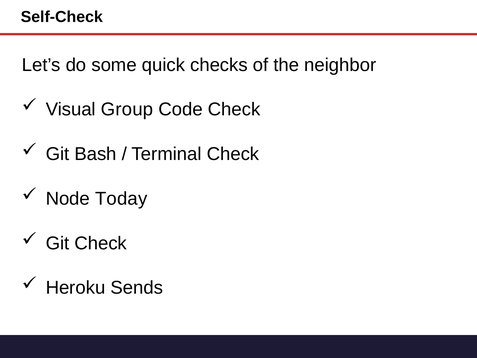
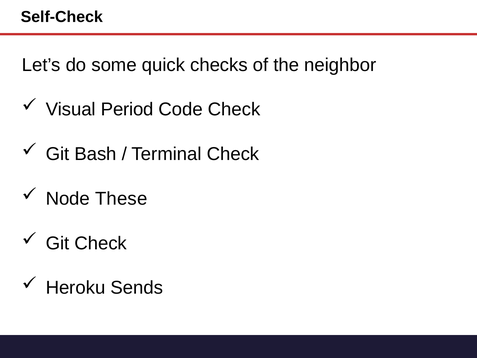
Group: Group -> Period (127, 109)
Today: Today -> These (121, 199)
